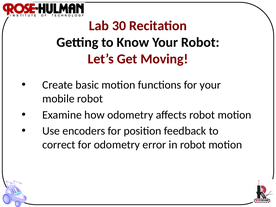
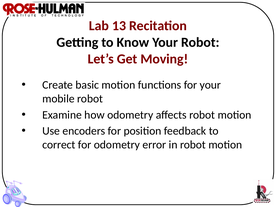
30: 30 -> 13 (119, 26)
